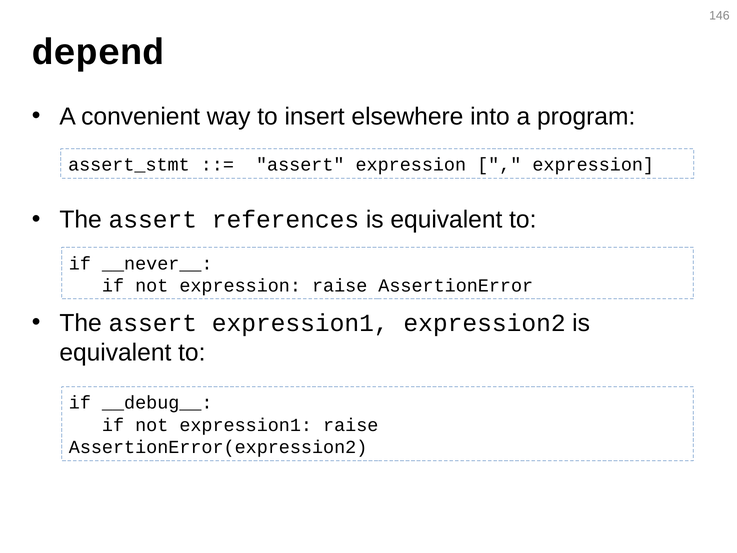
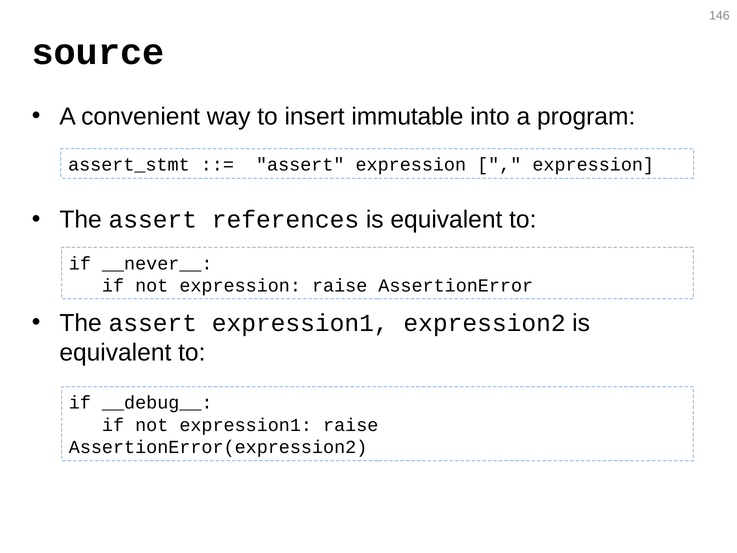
depend: depend -> source (98, 52)
elsewhere: elsewhere -> immutable (407, 117)
